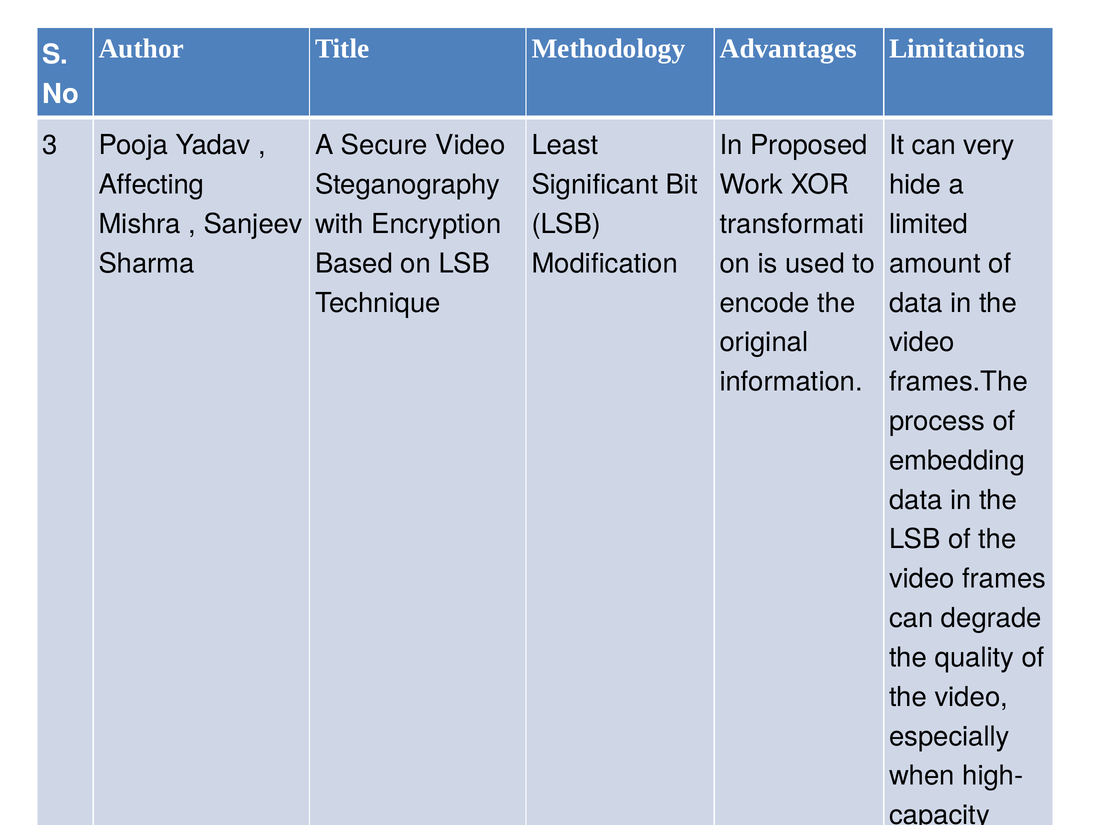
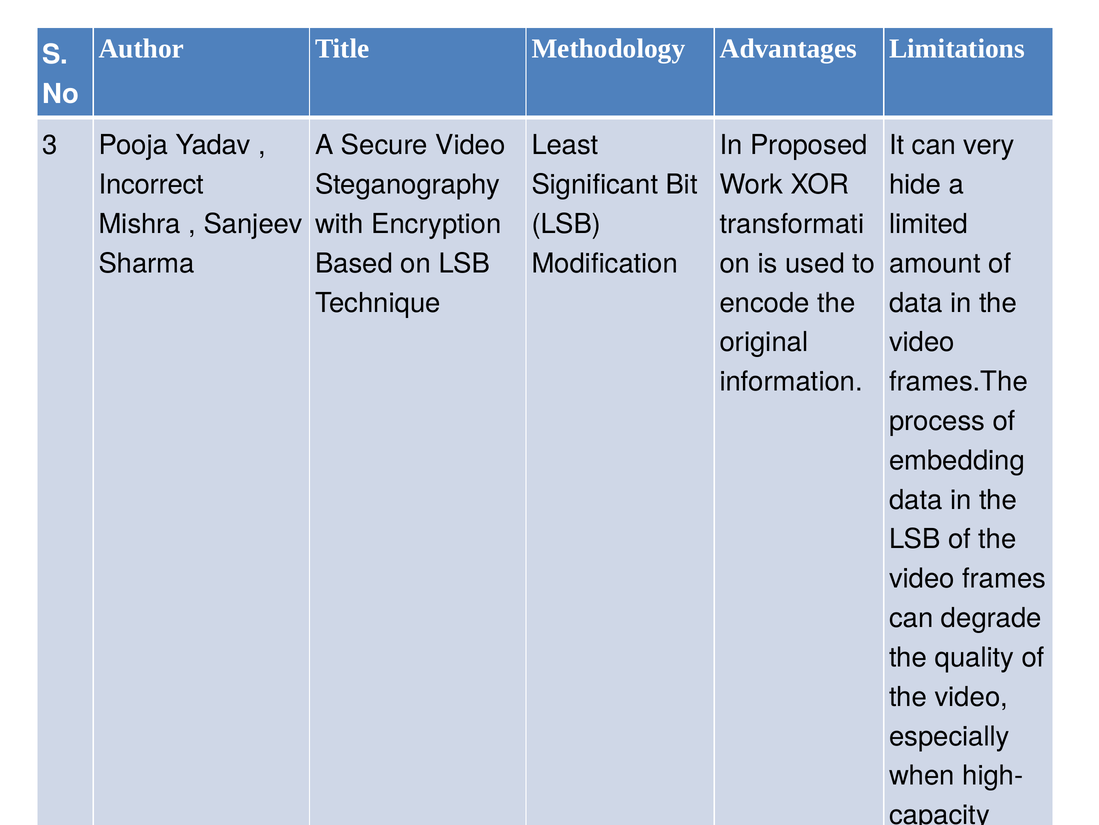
Affecting: Affecting -> Incorrect (151, 185)
